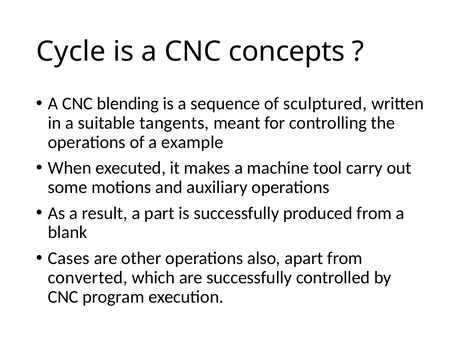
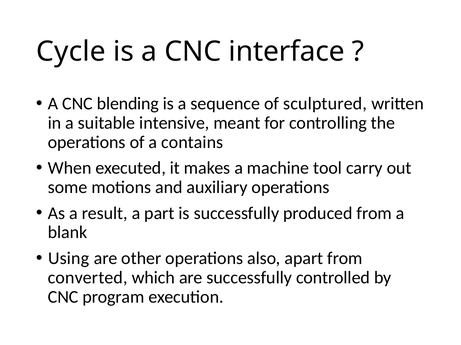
concepts: concepts -> interface (287, 52)
tangents: tangents -> intensive (174, 123)
example: example -> contains (192, 143)
Cases: Cases -> Using (69, 259)
